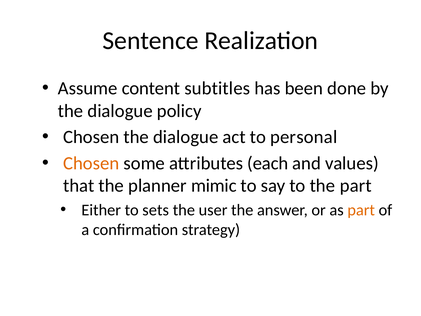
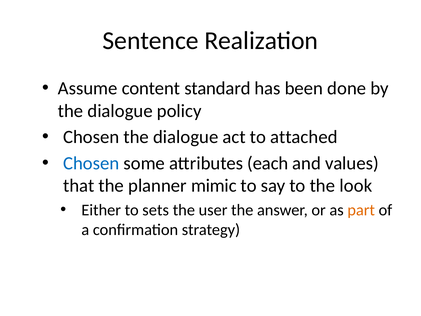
subtitles: subtitles -> standard (217, 88)
personal: personal -> attached (304, 137)
Chosen colour: orange -> blue (91, 163)
the part: part -> look (356, 186)
